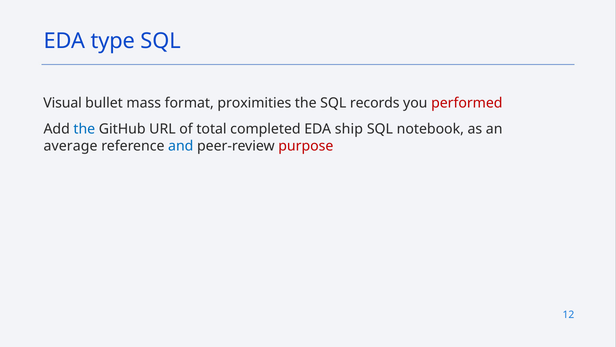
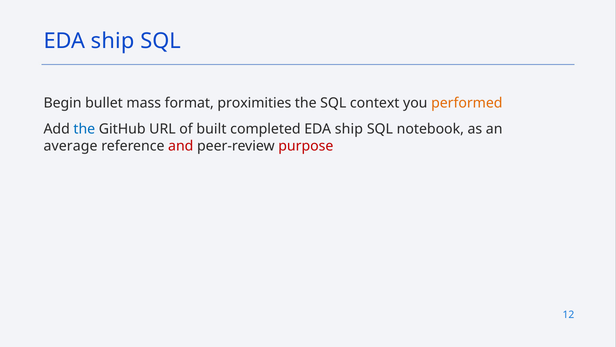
type: type -> ship (113, 41)
Visual: Visual -> Begin (63, 103)
records: records -> context (375, 103)
performed colour: red -> orange (467, 103)
total: total -> built (211, 129)
and colour: blue -> red (181, 146)
